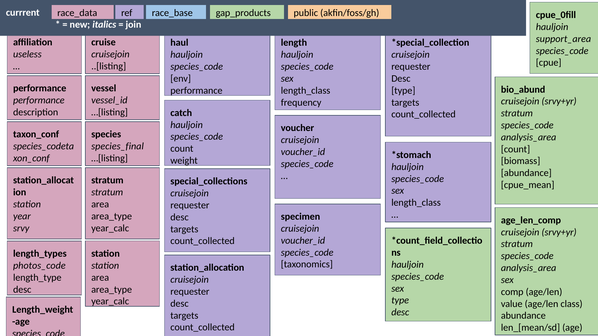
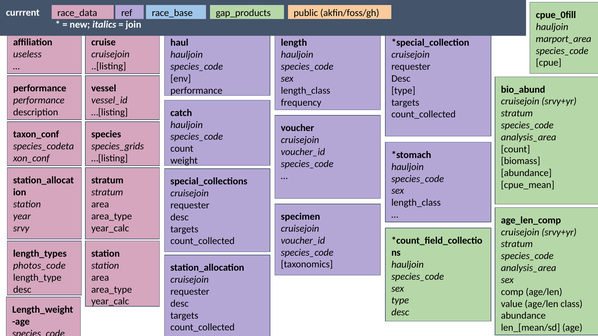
support_area: support_area -> marport_area (564, 39)
species_final: species_final -> species_grids (118, 146)
